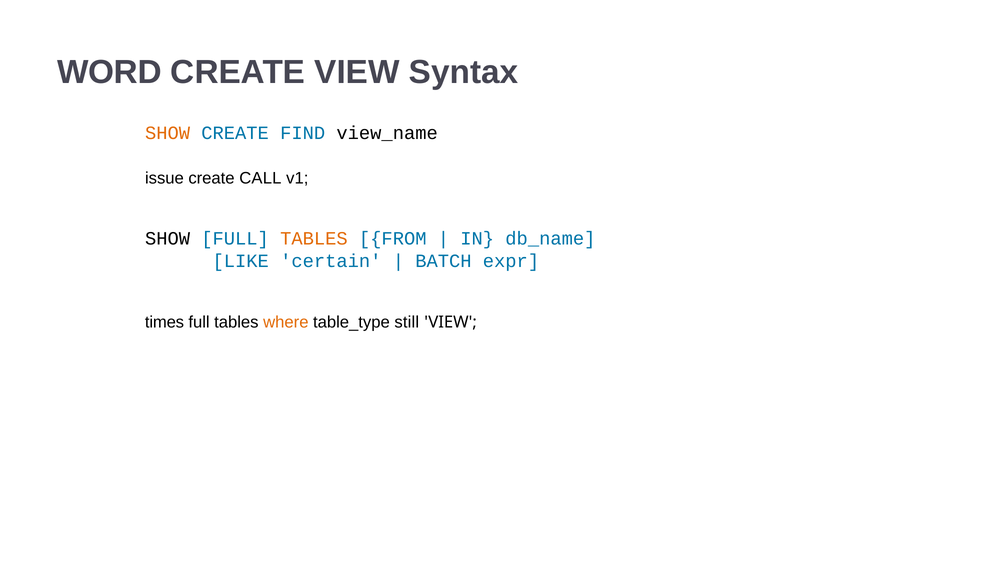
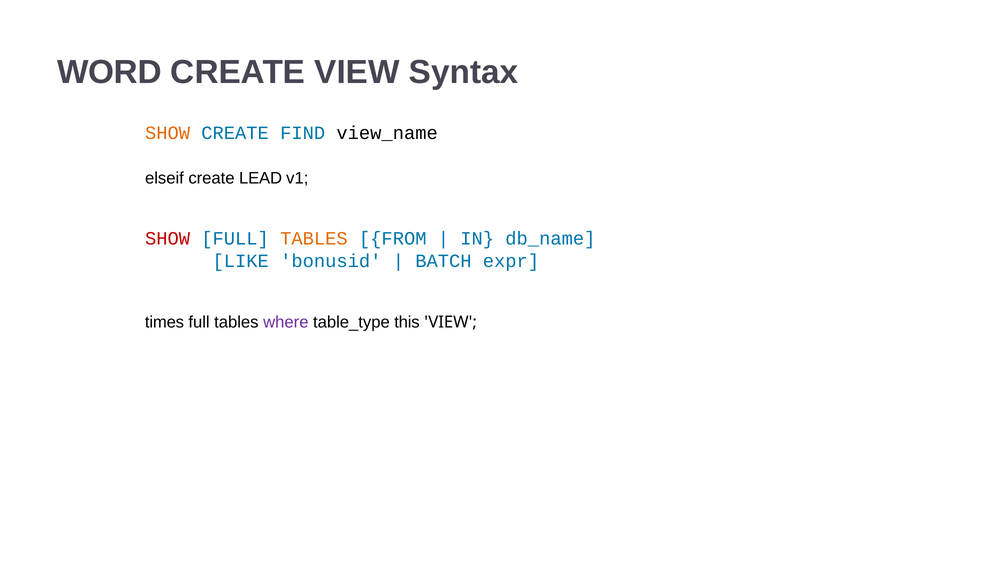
issue: issue -> elseif (164, 178)
CALL: CALL -> LEAD (261, 178)
SHOW colour: black -> red (168, 238)
certain: certain -> bonusid (331, 261)
where colour: orange -> purple (286, 322)
still: still -> this (407, 322)
